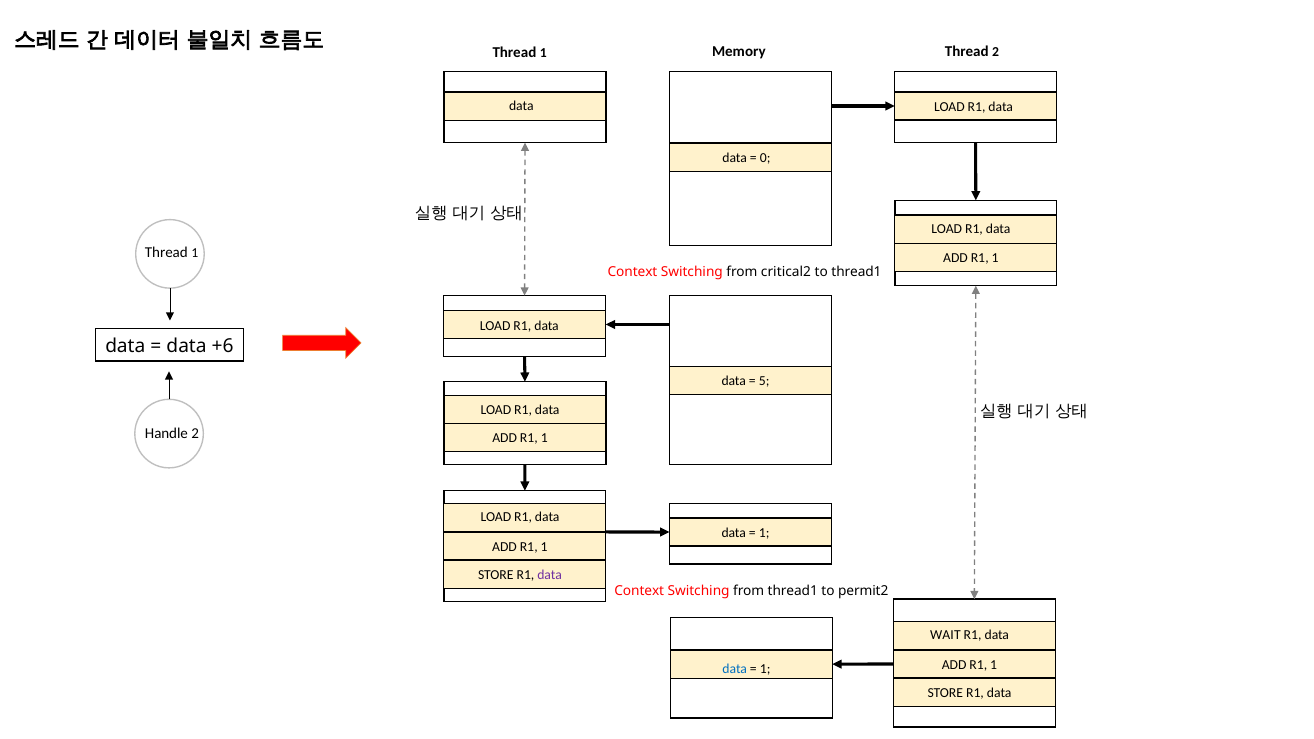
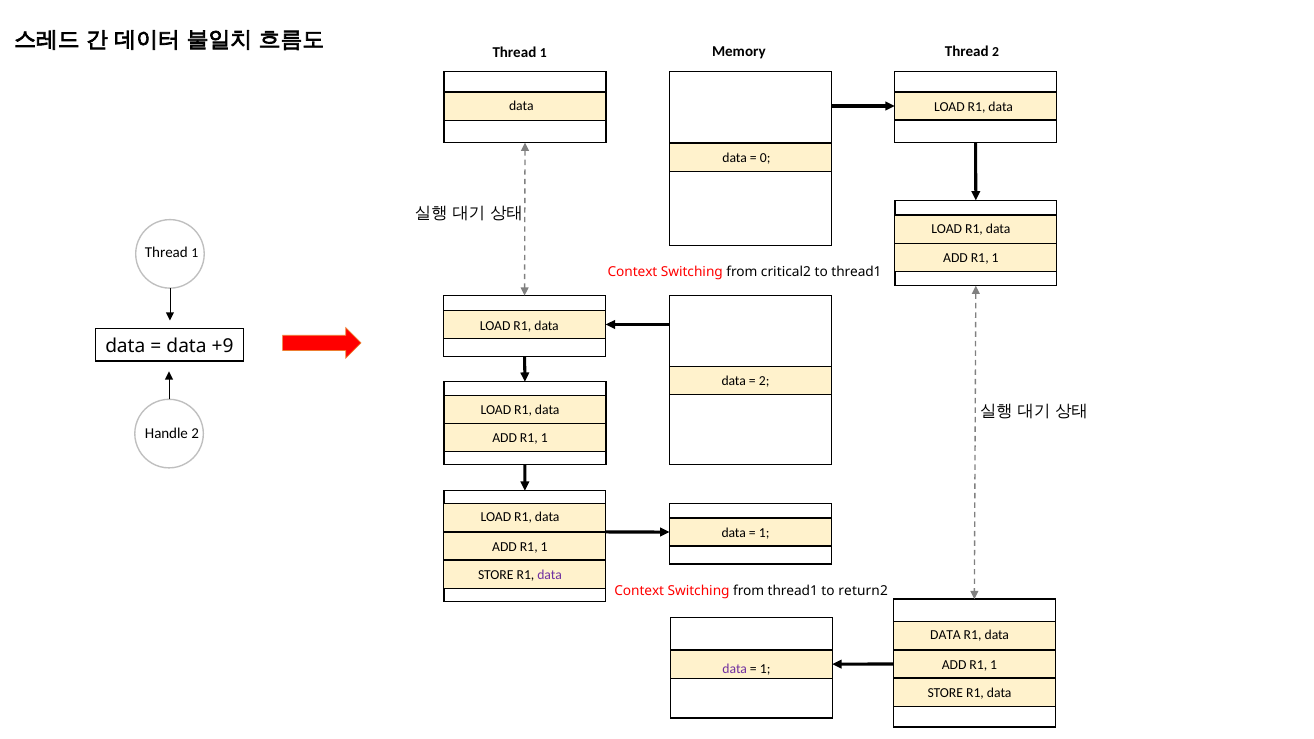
+6: +6 -> +9 (223, 346)
5: 5 -> 2 (764, 381)
permit2: permit2 -> return2 (863, 591)
WAIT: WAIT -> DATA (946, 635)
data colour: blue -> purple (735, 669)
